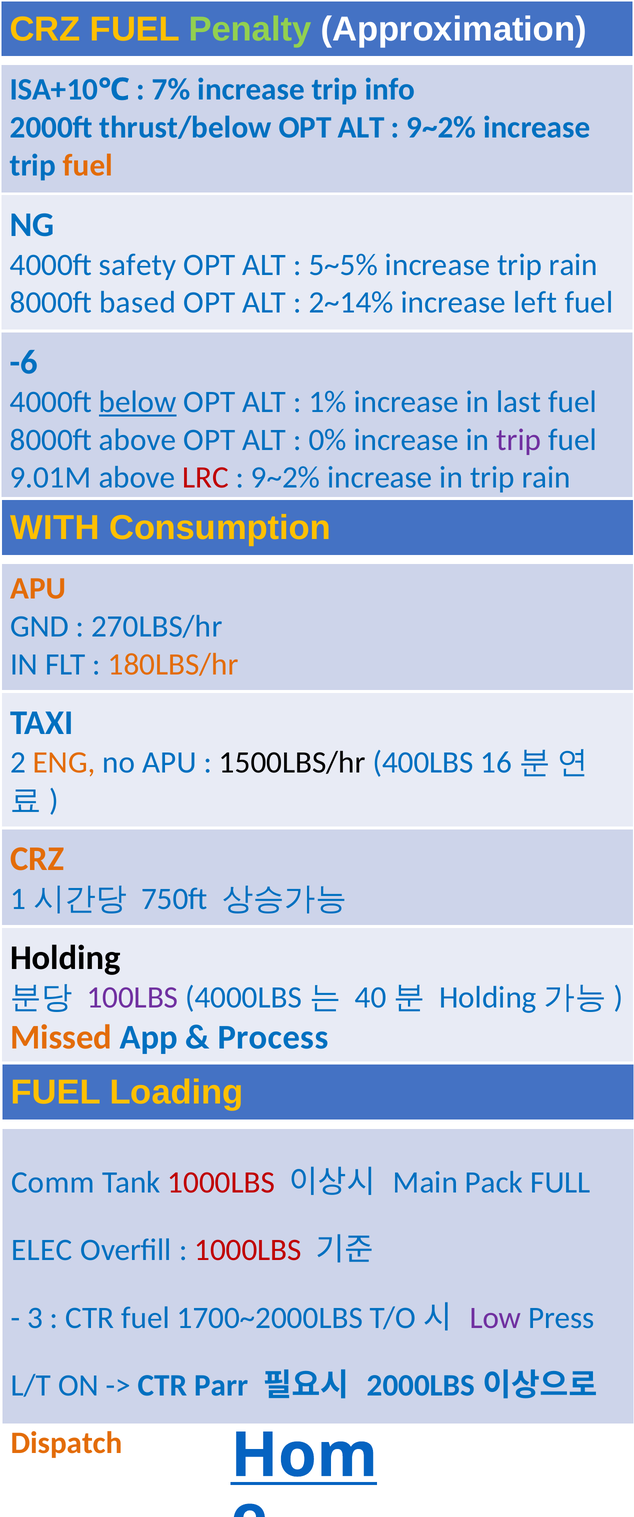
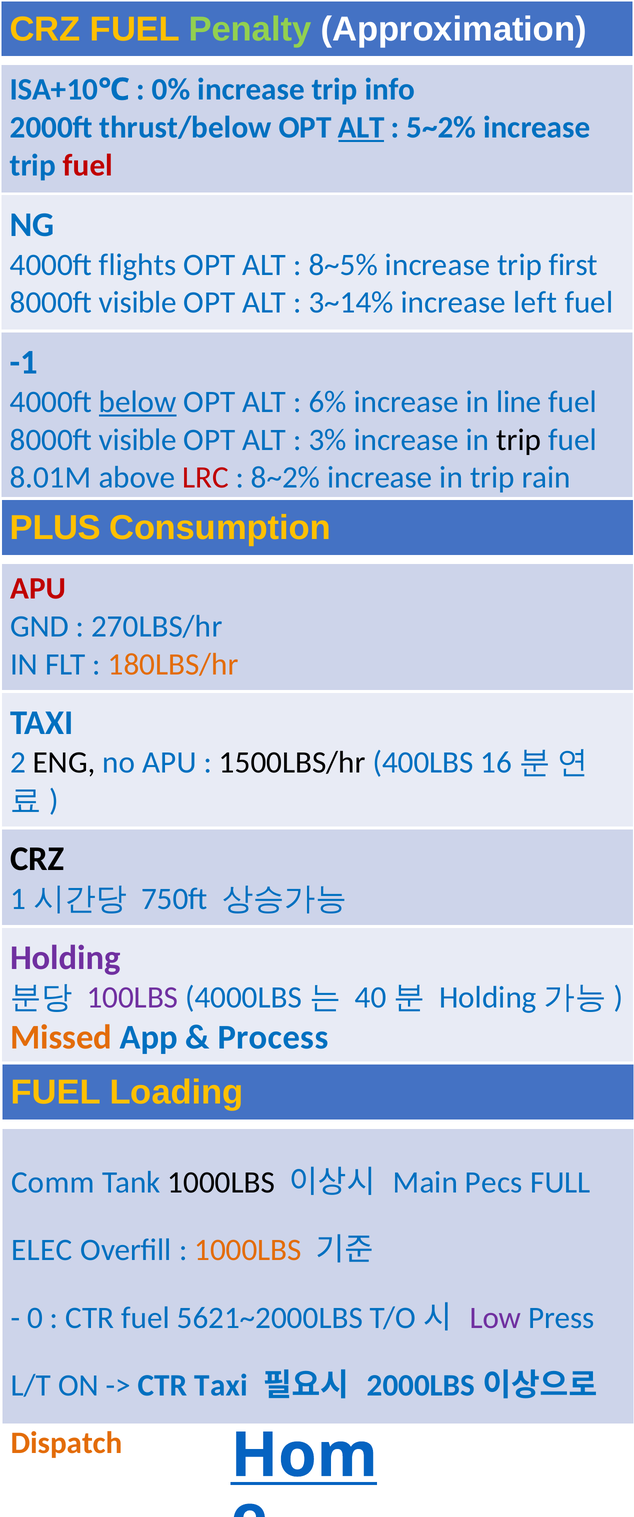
7%: 7% -> 0% (171, 90)
ALT underline: none -> present (361, 127)
9~2%: 9~2% -> 5~2% (441, 127)
fuel colour: orange -> red (88, 165)
safety: safety -> flights (138, 265)
5~5%: 5~5% -> 8~5% (343, 265)
increase trip rain: rain -> first (573, 265)
based: based -> visible (138, 303)
2~14%: 2~14% -> 3~14% (351, 303)
-6: -6 -> -1 (24, 362)
1%: 1% -> 6% (328, 402)
last: last -> line (519, 402)
above: above -> visible (138, 440)
0%: 0% -> 3% (328, 440)
trip colour: purple -> black (519, 440)
9.01M: 9.01M -> 8.01M (51, 478)
9~2%: 9~2% -> 8~2% (286, 478)
WITH: WITH -> PLUS (55, 528)
APU colour: orange -> red (38, 589)
ENG colour: orange -> black (64, 763)
CRZ colour: orange -> black (37, 859)
Holding colour: black -> purple (65, 958)
1000LBS colour: red -> black (221, 1182)
Pack: Pack -> Pecs (494, 1182)
1000LBS colour: red -> orange (248, 1250)
3: 3 -> 0 (35, 1318)
1700~2000LBS: 1700~2000LBS -> 5621~2000LBS (270, 1318)
CTR Parr: Parr -> Taxi (221, 1386)
